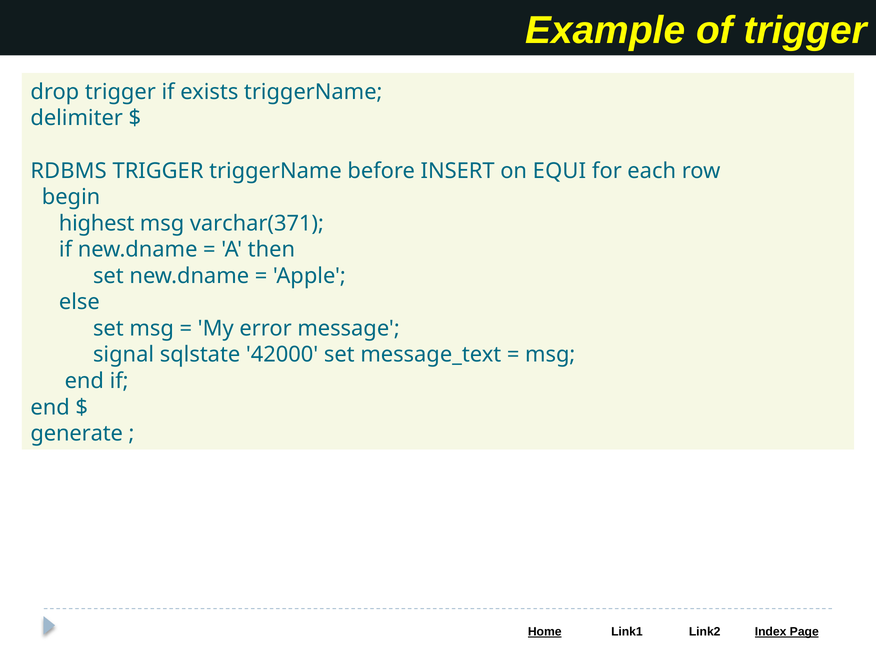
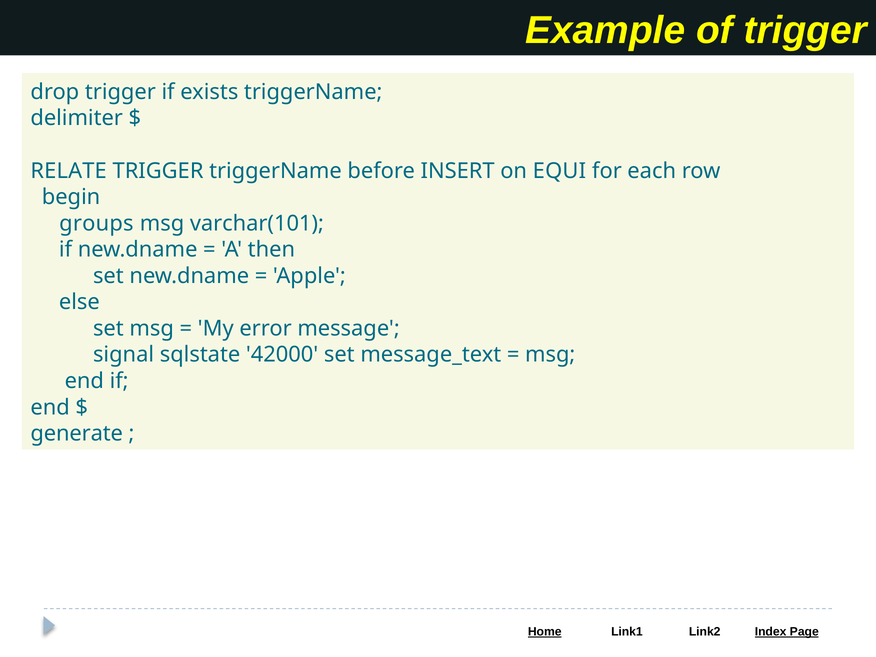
RDBMS: RDBMS -> RELATE (69, 171)
highest: highest -> groups (96, 223)
varchar(371: varchar(371 -> varchar(101 (257, 223)
